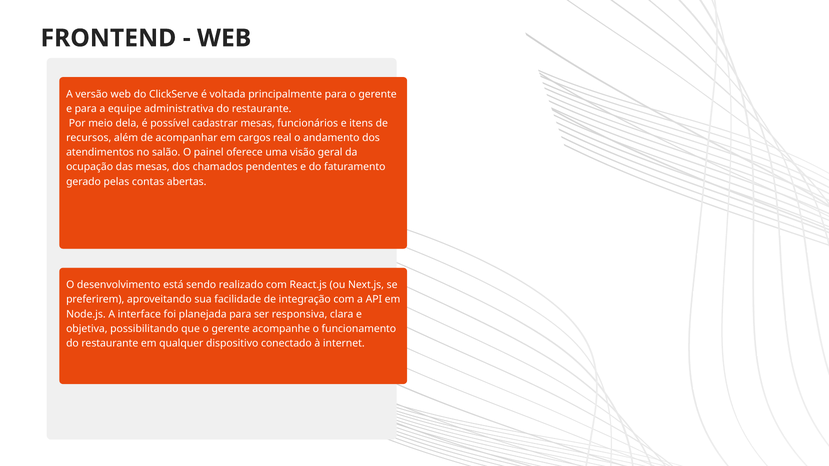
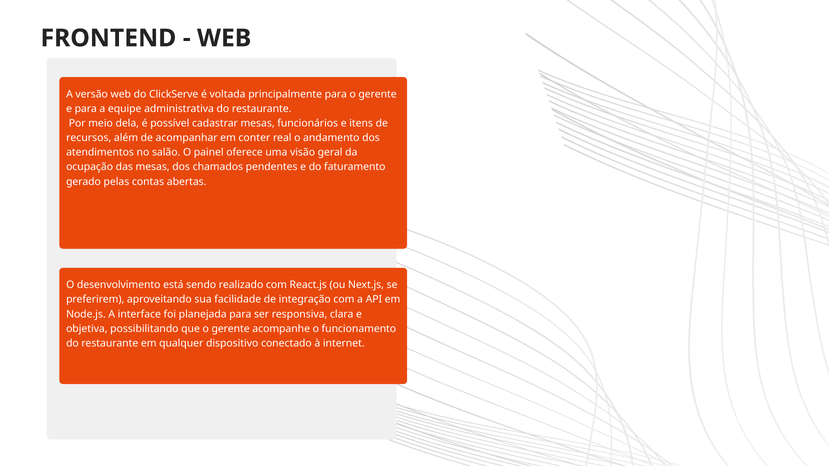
cargos: cargos -> conter (254, 138)
